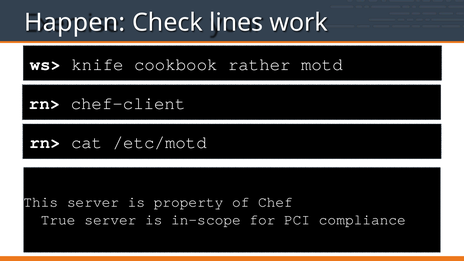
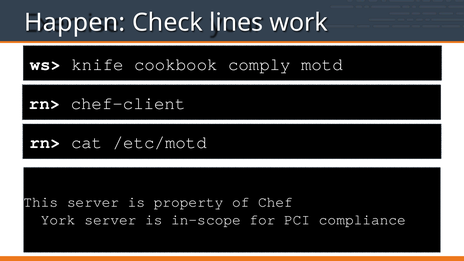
rather: rather -> comply (259, 64)
True: True -> York (58, 220)
